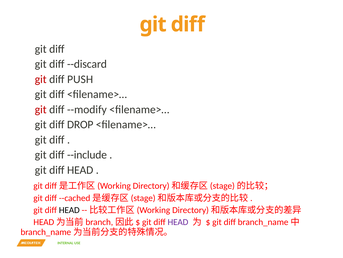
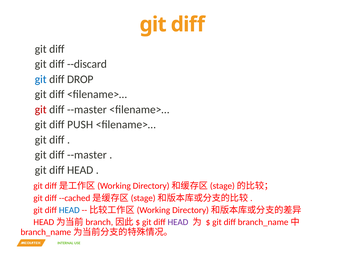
git colour: red -> blue (41, 79)
PUSH: PUSH -> DROP (80, 79)
--modify: --modify -> --master (87, 109)
DROP: DROP -> PUSH (80, 124)
--include: --include -> --master (87, 154)
HEAD colour: black -> blue (69, 210)
